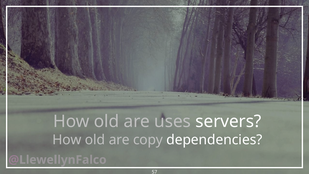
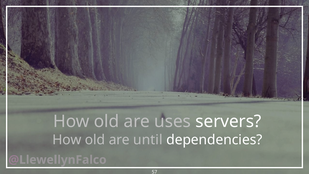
copy: copy -> until (148, 140)
